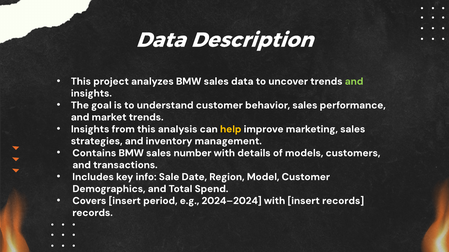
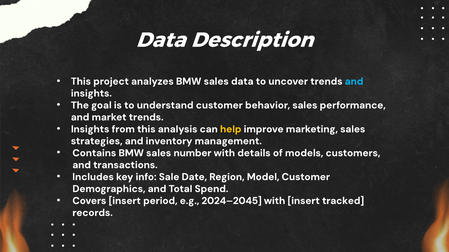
and colour: light green -> light blue (354, 81)
2024–2024: 2024–2024 -> 2024–2045 (232, 201)
insert records: records -> tracked (343, 201)
